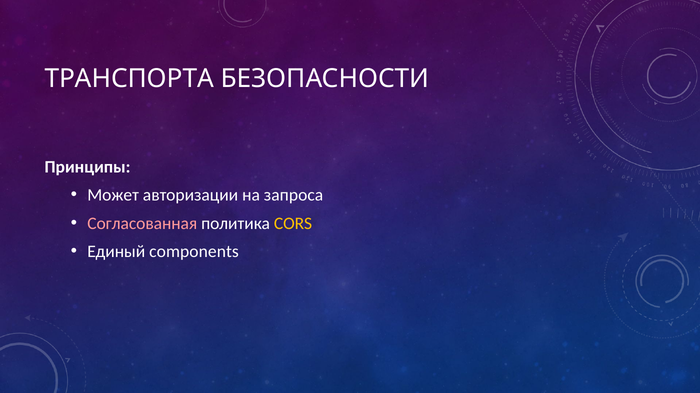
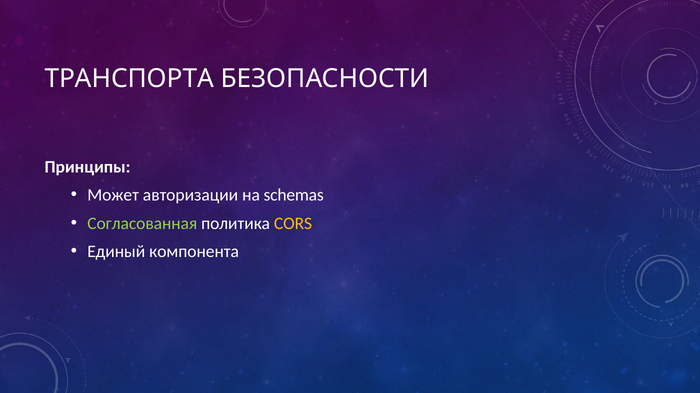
запроса: запроса -> schemas (294, 195)
Согласованная colour: pink -> light green (142, 224)
components: components -> компонента (194, 252)
